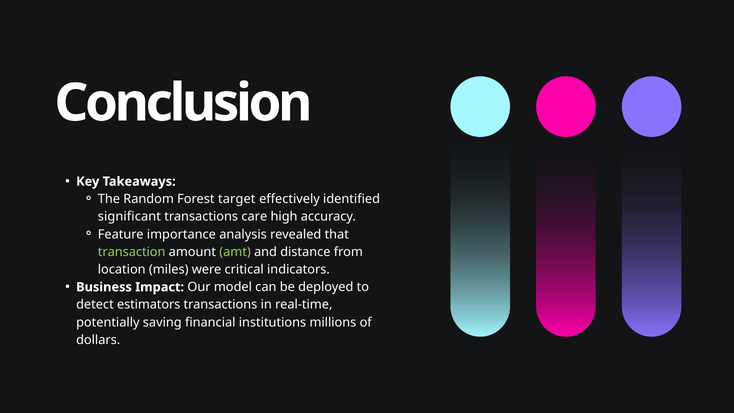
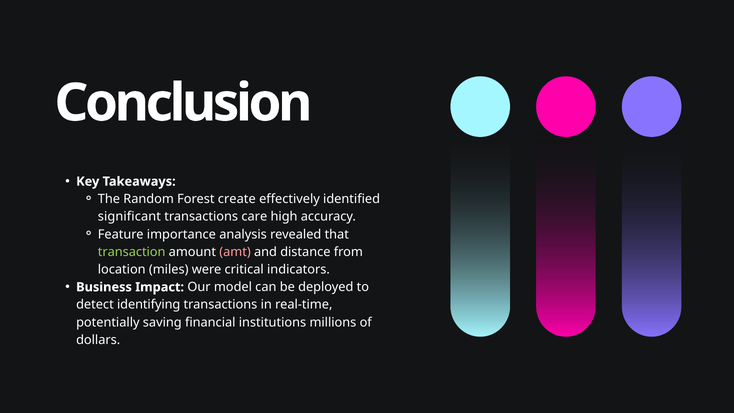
target: target -> create (237, 199)
amt colour: light green -> pink (235, 252)
estimators: estimators -> identifying (149, 305)
